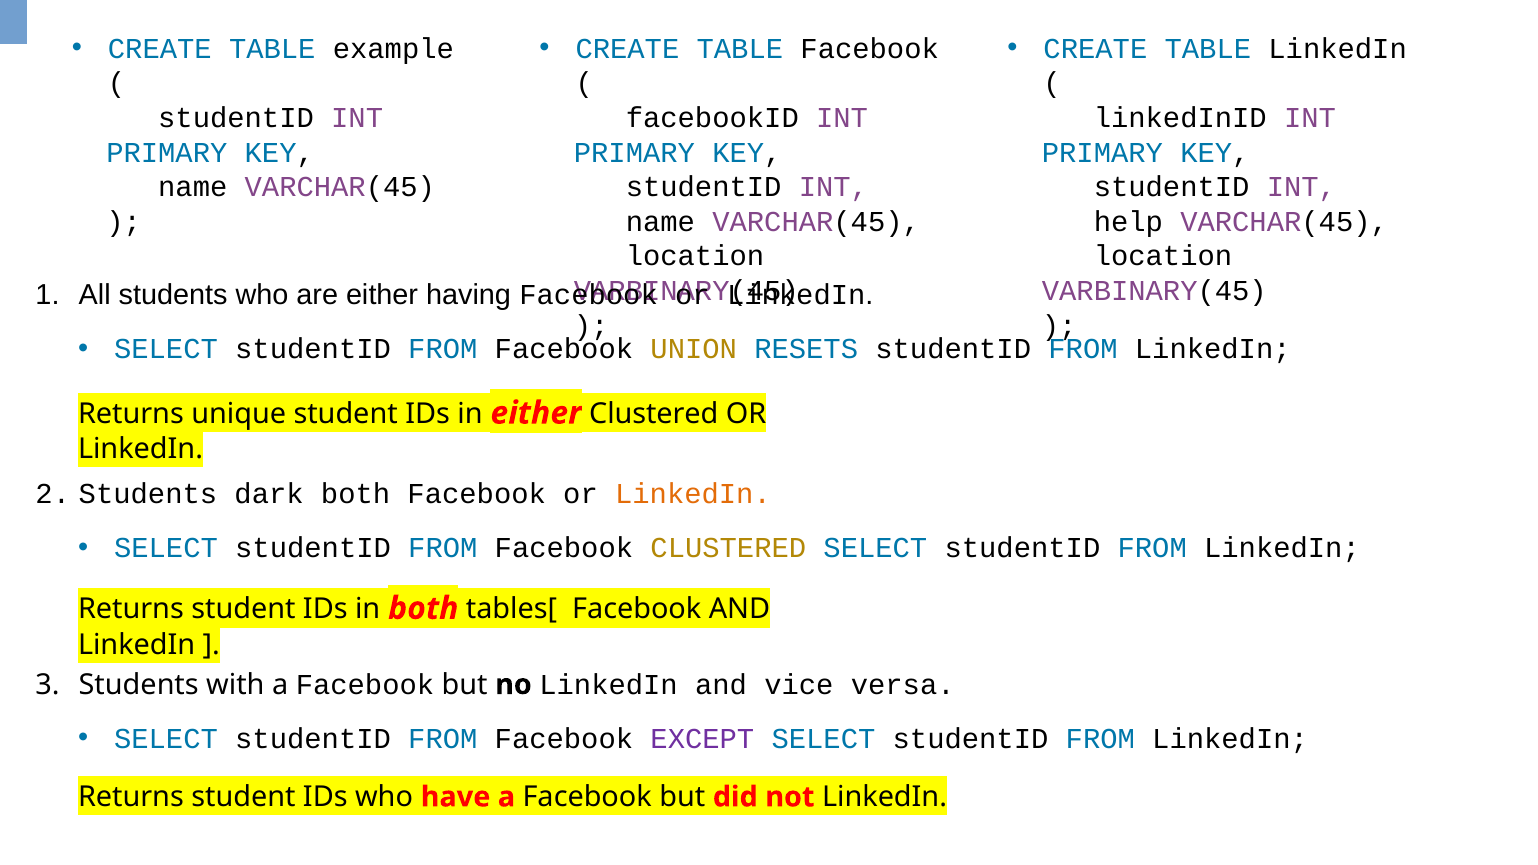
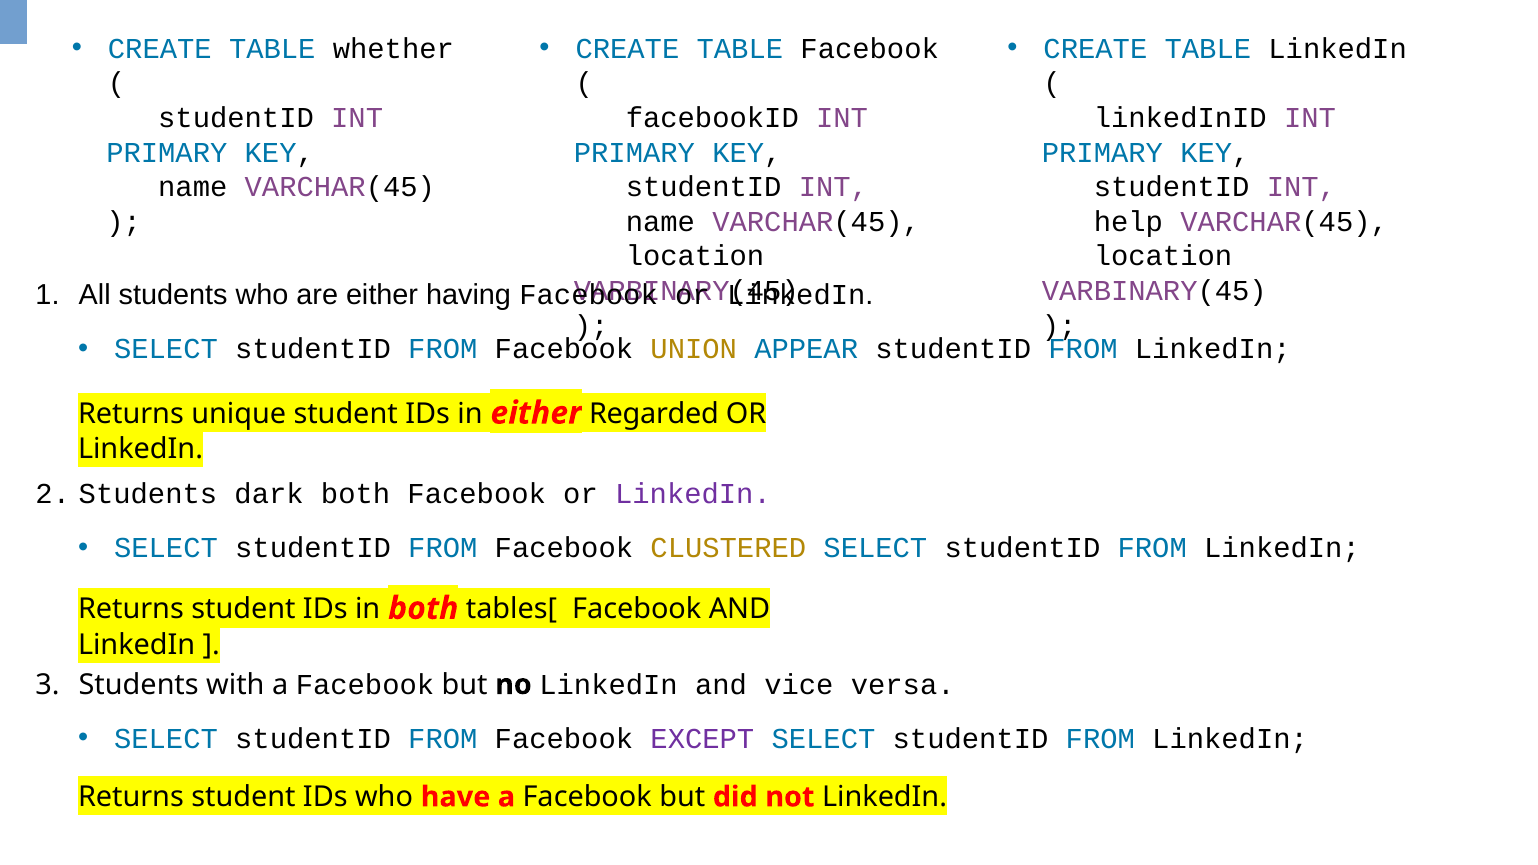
example: example -> whether (393, 49)
RESETS: RESETS -> APPEAR (806, 350)
either Clustered: Clustered -> Regarded (654, 414)
LinkedIn colour: orange -> purple (693, 494)
